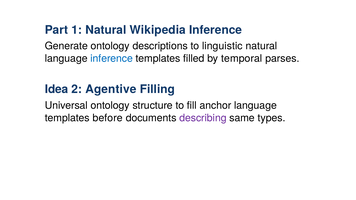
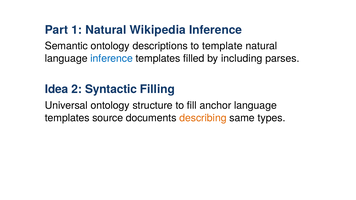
Generate: Generate -> Semantic (66, 46)
linguistic: linguistic -> template (222, 46)
temporal: temporal -> including (242, 58)
Agentive: Agentive -> Syntactic (111, 89)
before: before -> source (108, 118)
describing colour: purple -> orange (203, 118)
